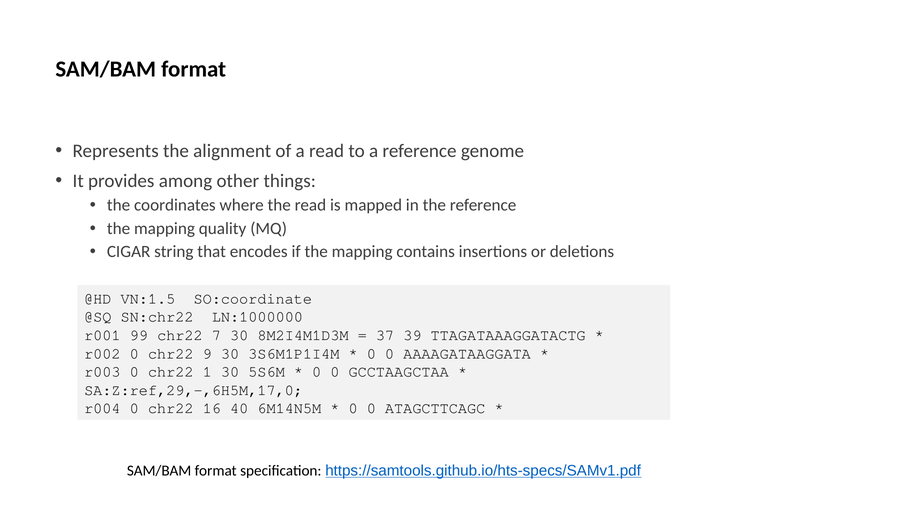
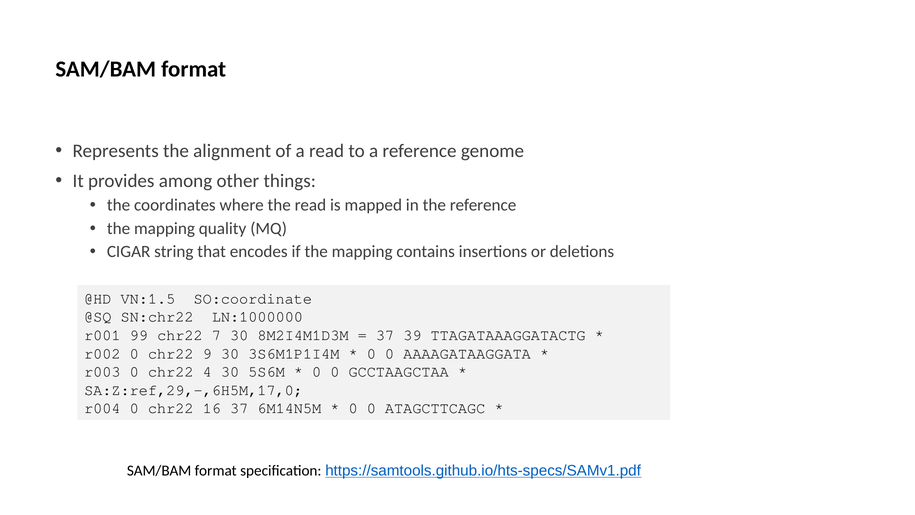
1: 1 -> 4 (207, 372)
16 40: 40 -> 37 (239, 408)
